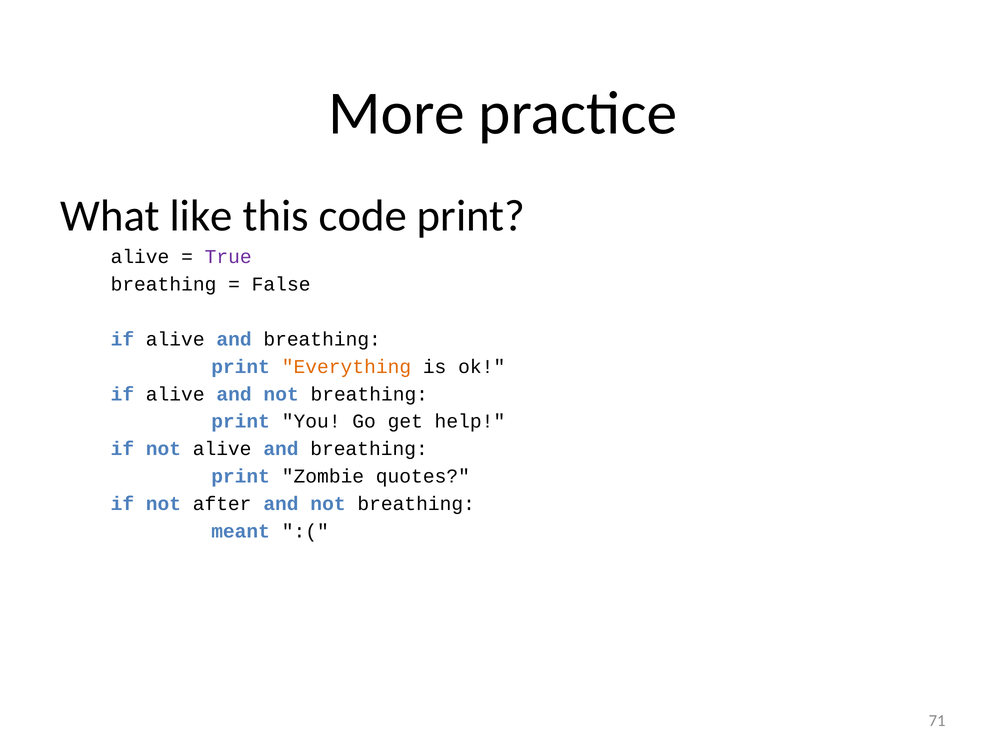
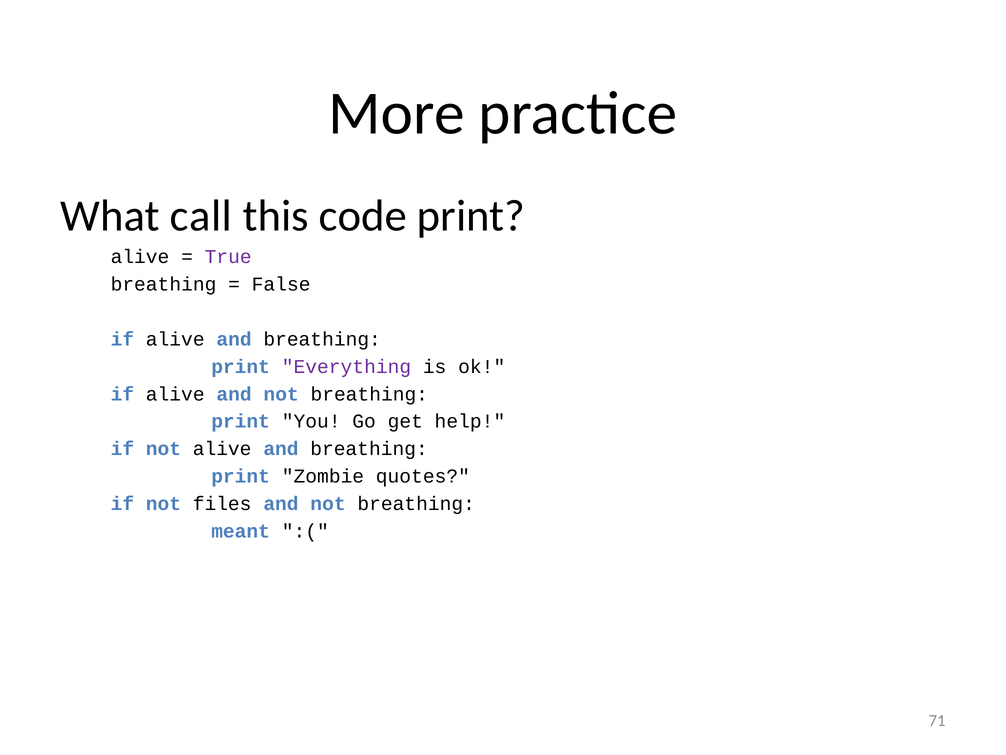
like: like -> call (201, 216)
Everything colour: orange -> purple (346, 366)
after: after -> files (222, 503)
